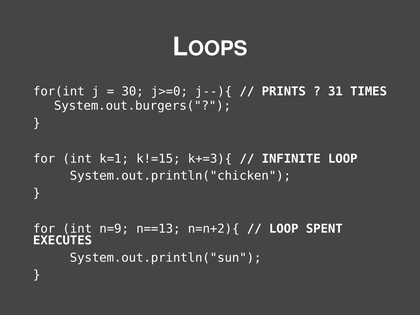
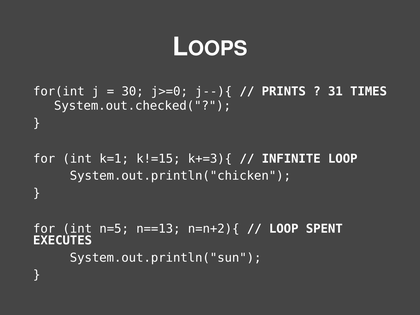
System.out.burgers(: System.out.burgers( -> System.out.checked( (143, 106)
n=9: n=9 -> n=5 (114, 229)
